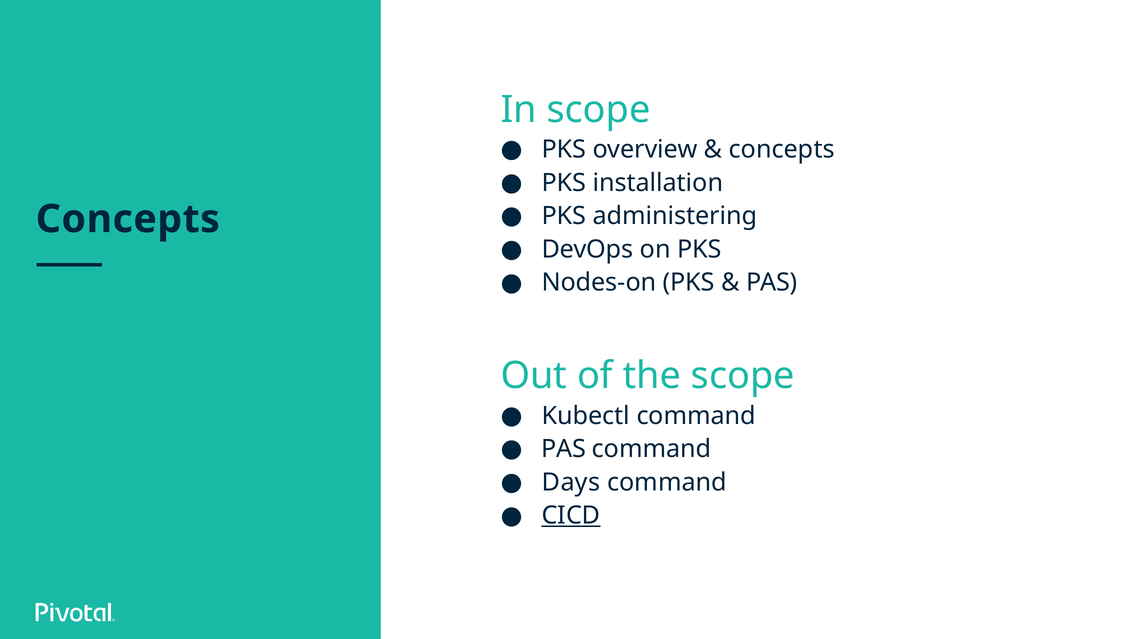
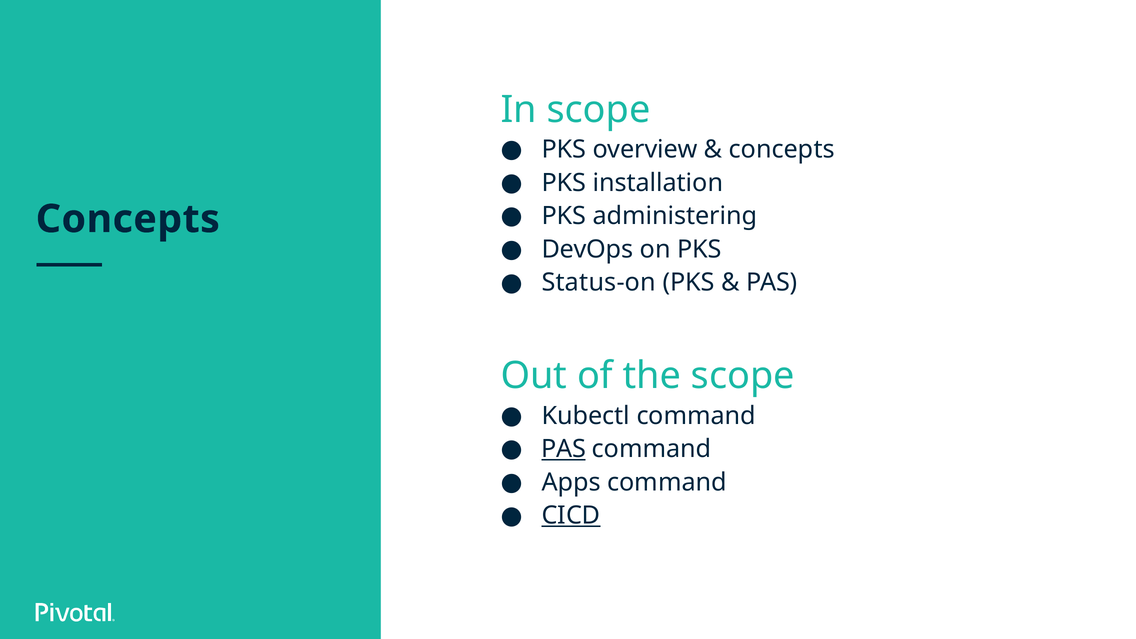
Nodes-on: Nodes-on -> Status-on (599, 283)
PAS underline: none -> present (564, 449)
Days: Days -> Apps (571, 482)
